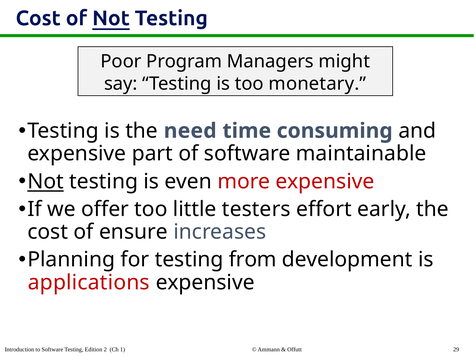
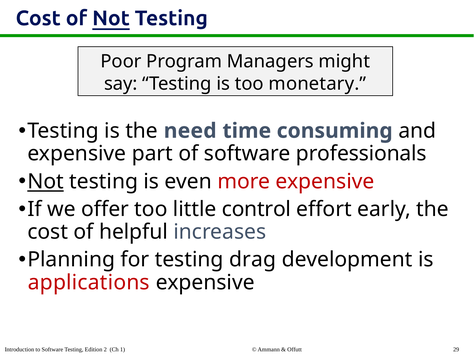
maintainable: maintainable -> professionals (361, 154)
testers: testers -> control (256, 209)
ensure: ensure -> helpful (133, 232)
from: from -> drag (253, 260)
